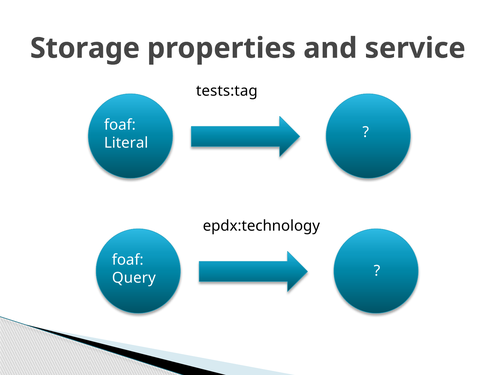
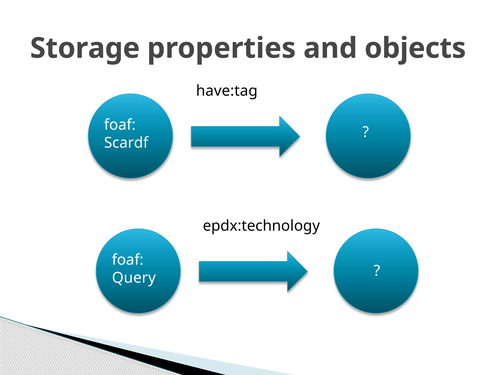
service: service -> objects (415, 48)
tests:tag: tests:tag -> have:tag (227, 91)
Literal: Literal -> Scardf (126, 142)
